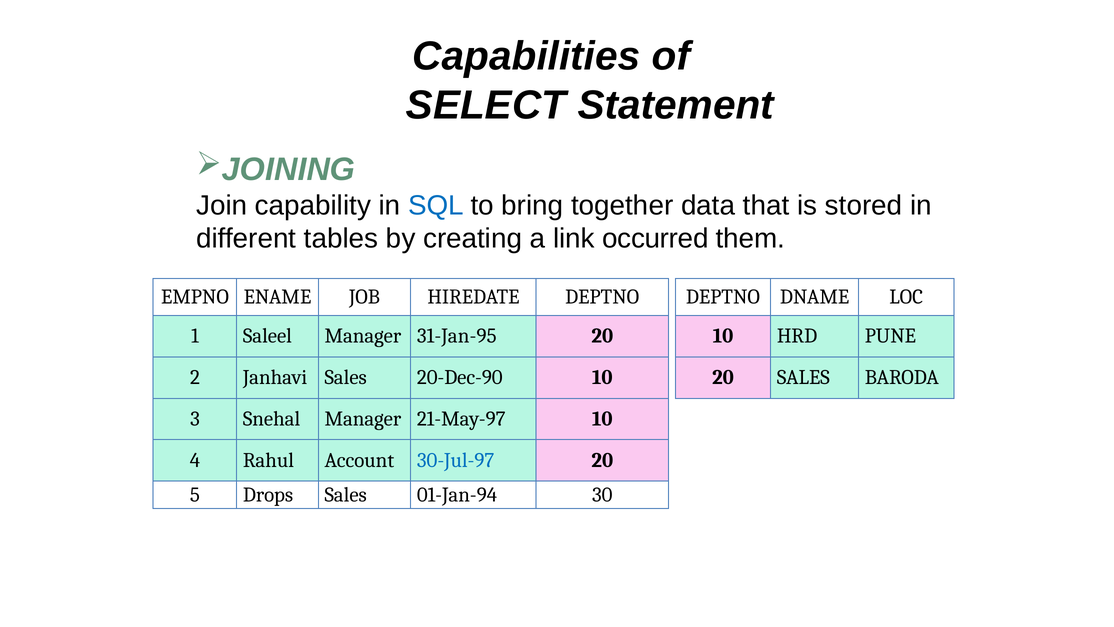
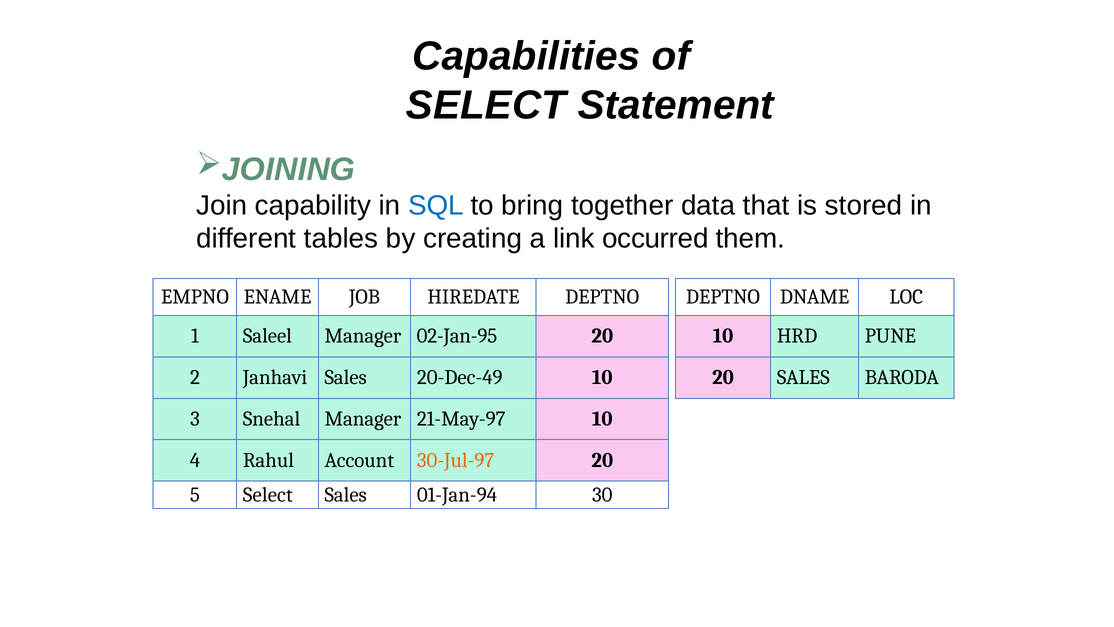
31-Jan-95: 31-Jan-95 -> 02-Jan-95 (457, 336)
20-Dec-90: 20-Dec-90 -> 20-Dec-49 (460, 377)
30-Jul-97 colour: blue -> orange (456, 460)
5 Drops: Drops -> Select (268, 494)
